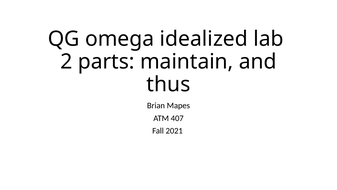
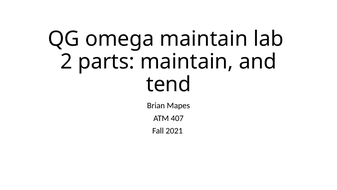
omega idealized: idealized -> maintain (204, 39)
thus: thus -> tend (169, 84)
